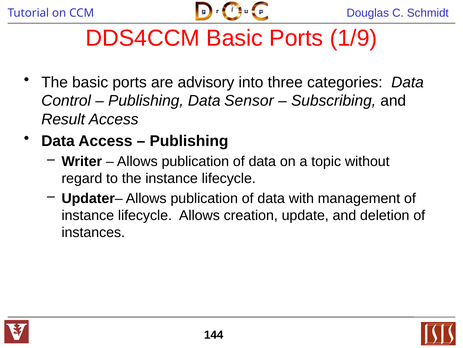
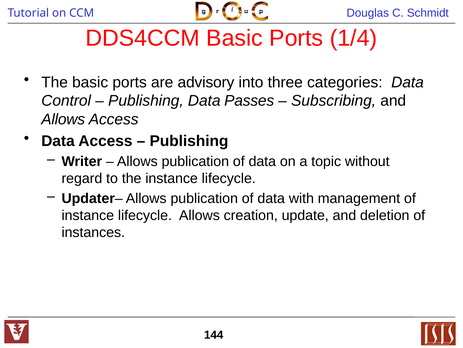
1/9: 1/9 -> 1/4 (353, 38)
Sensor: Sensor -> Passes (249, 101)
Result: Result -> Allows (63, 119)
